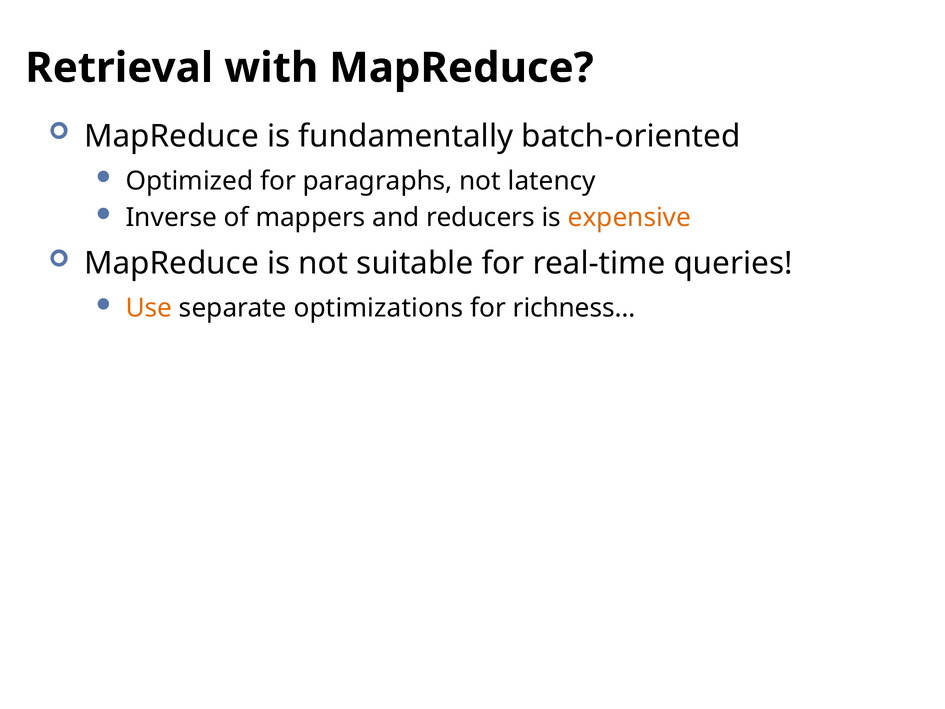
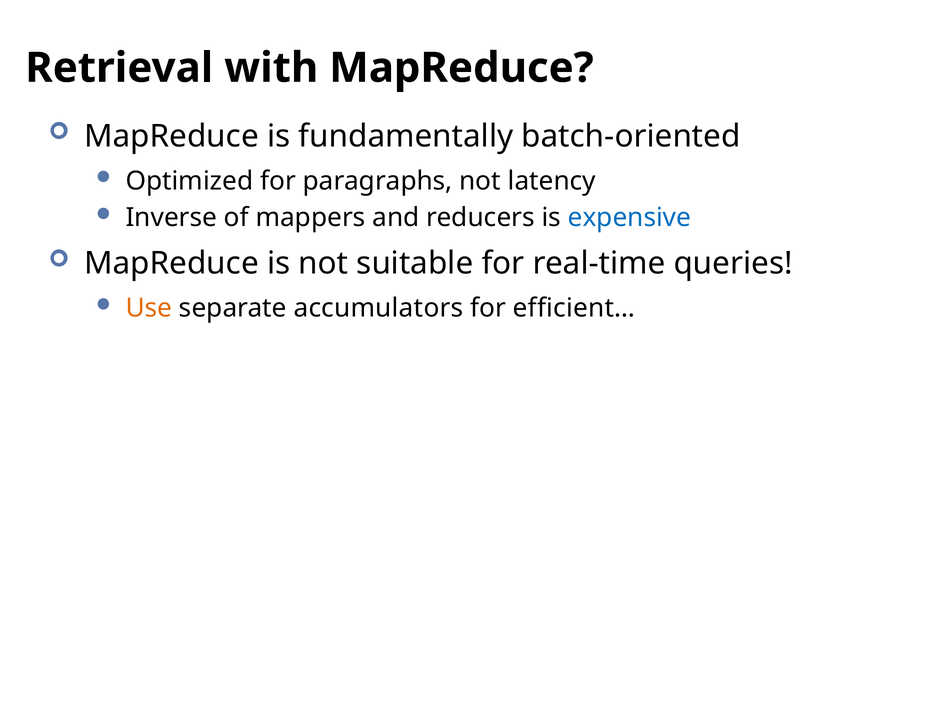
expensive colour: orange -> blue (629, 218)
optimizations: optimizations -> accumulators (378, 308)
richness…: richness… -> efficient… (574, 308)
